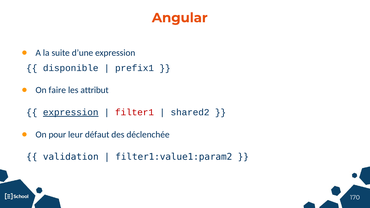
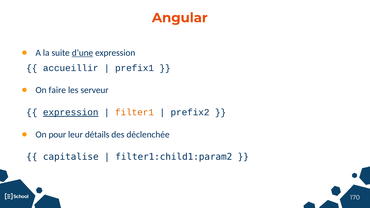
d’une underline: none -> present (82, 53)
disponible: disponible -> accueillir (71, 68)
attribut: attribut -> serveur (95, 90)
filter1 colour: red -> orange (135, 112)
shared2: shared2 -> prefix2 (190, 112)
défaut: défaut -> détails (97, 135)
validation: validation -> capitalise (71, 157)
filter1:value1:param2: filter1:value1:param2 -> filter1:child1:param2 (174, 157)
